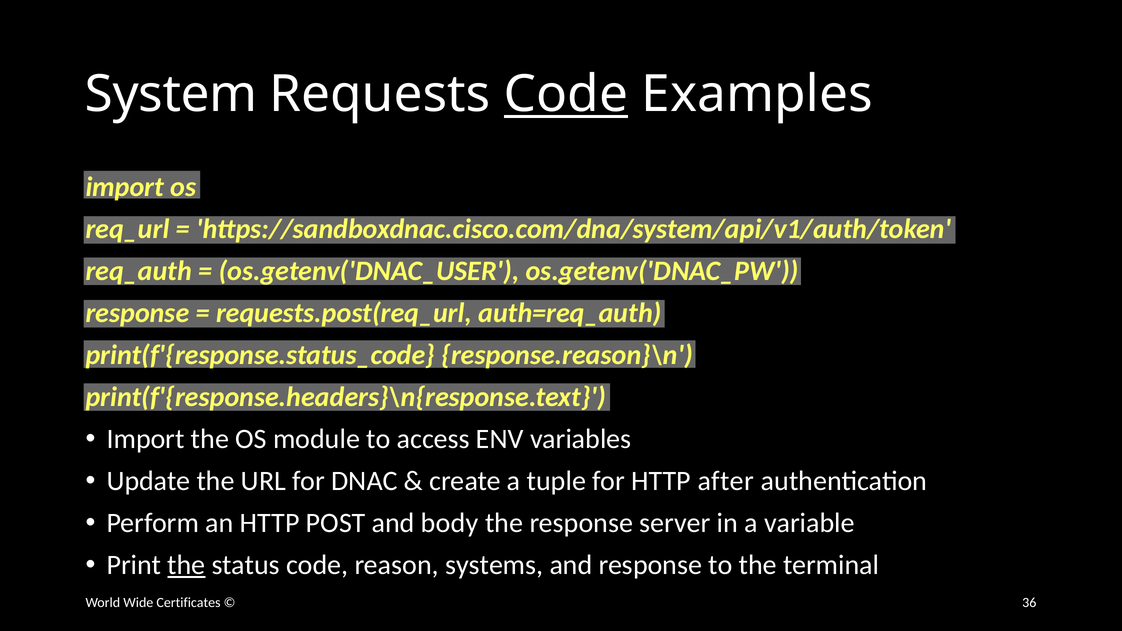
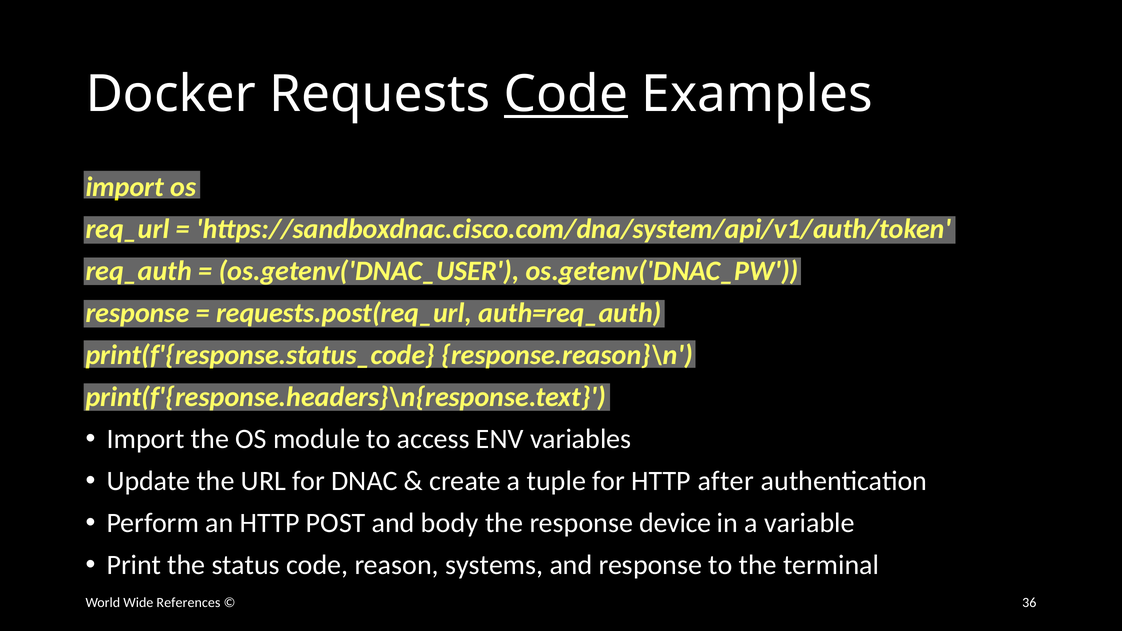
System: System -> Docker (171, 94)
server: server -> device (675, 523)
the underline: present -> none (186, 565)
Certificates: Certificates -> References (188, 603)
